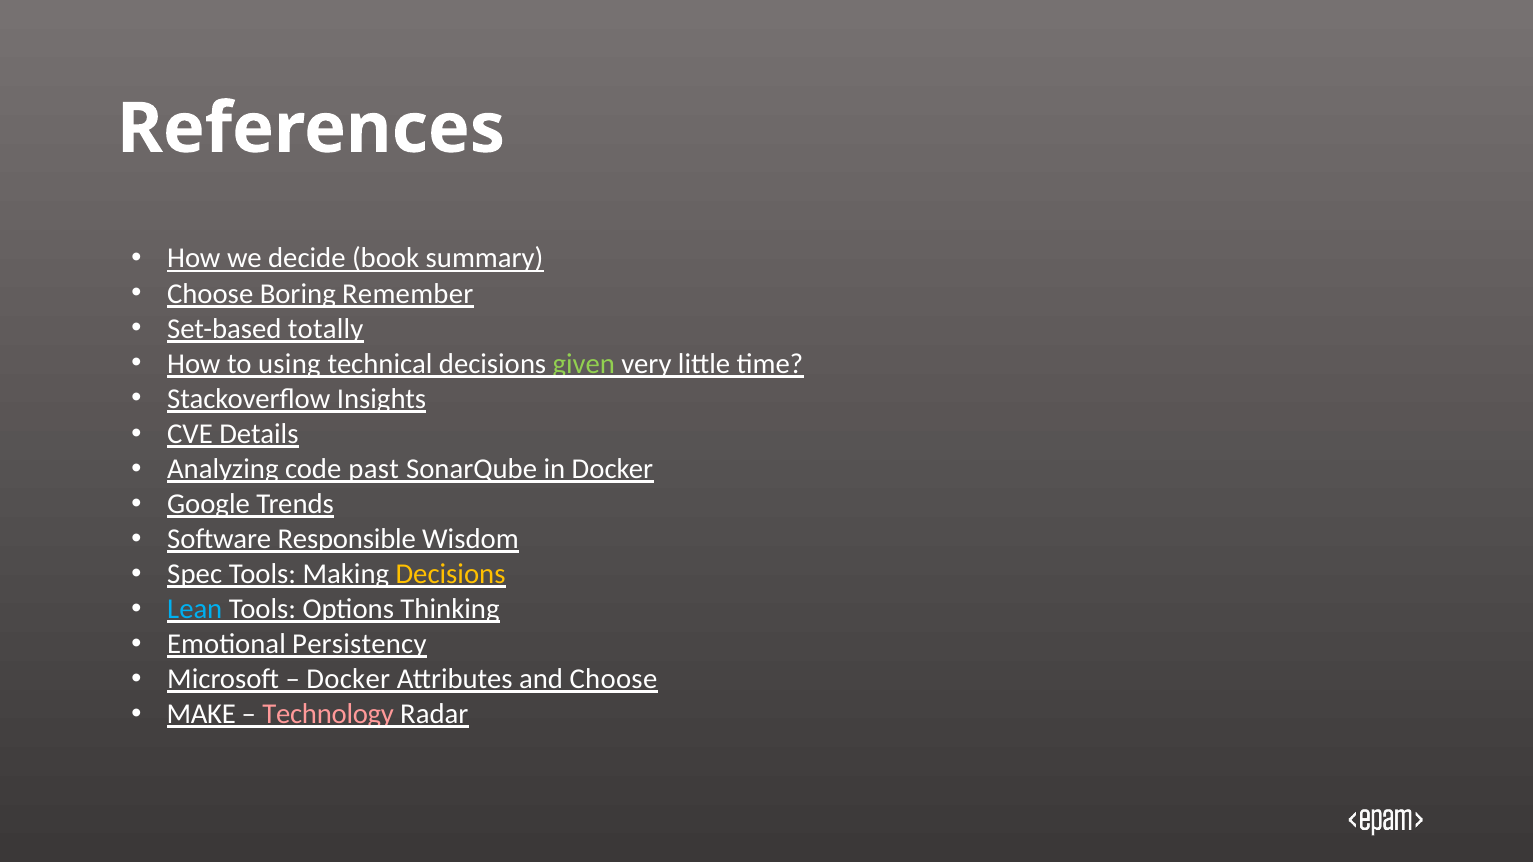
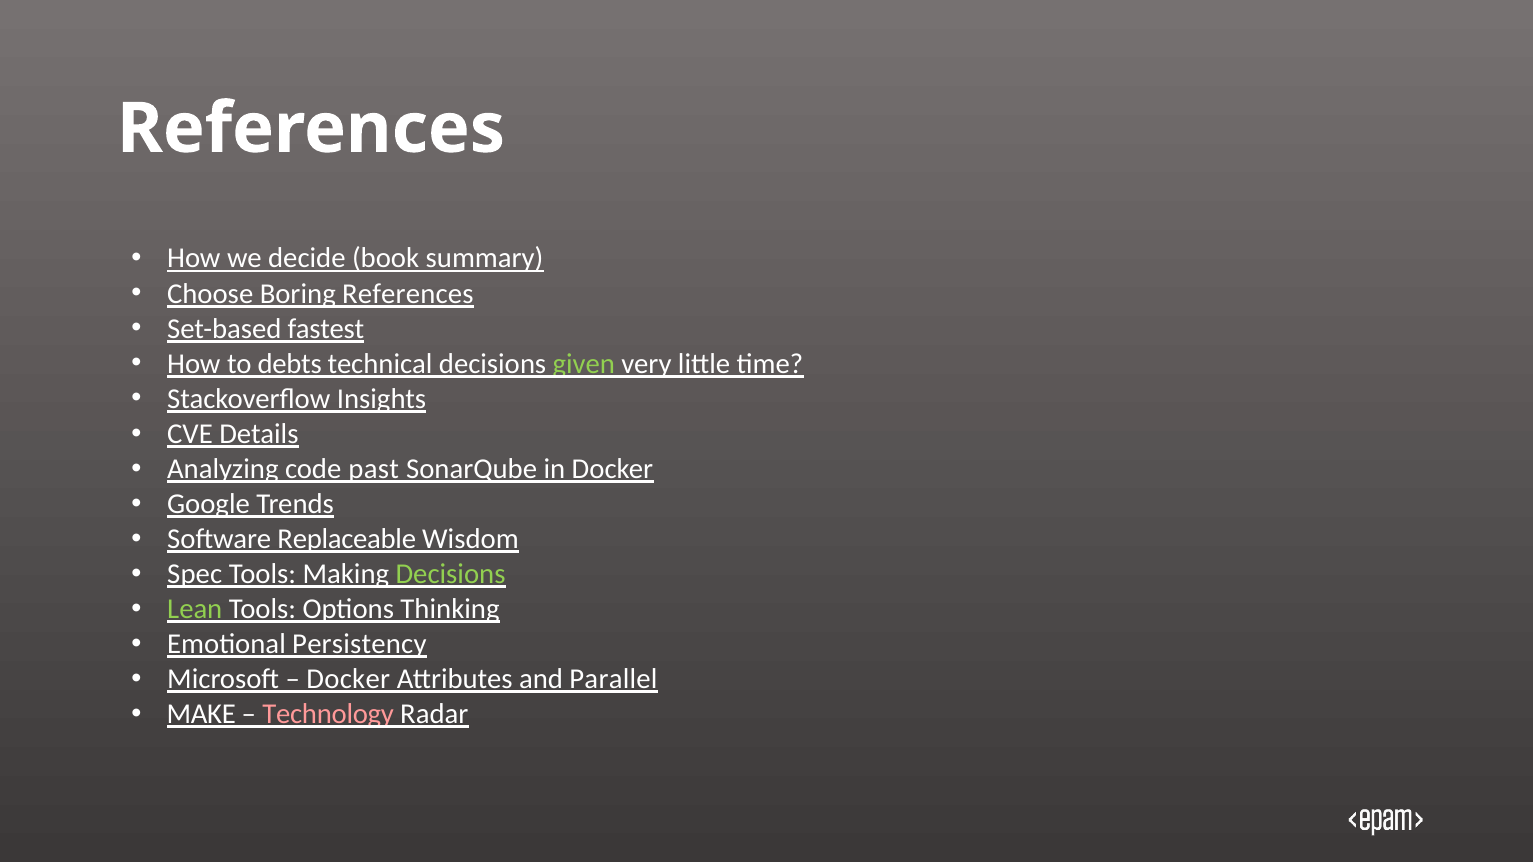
Boring Remember: Remember -> References (408, 294)
totally: totally -> fastest (326, 329)
using: using -> debts (290, 364)
Responsible: Responsible -> Replaceable (347, 539)
Decisions colour: yellow -> light green (451, 574)
Lean colour: light blue -> light green (195, 609)
and Choose: Choose -> Parallel (613, 680)
